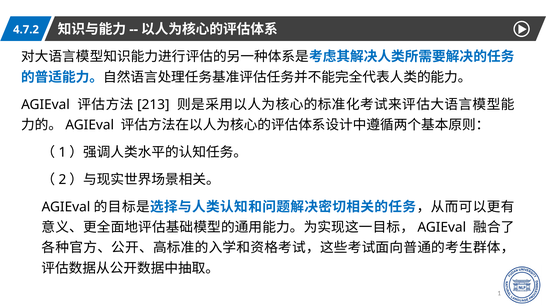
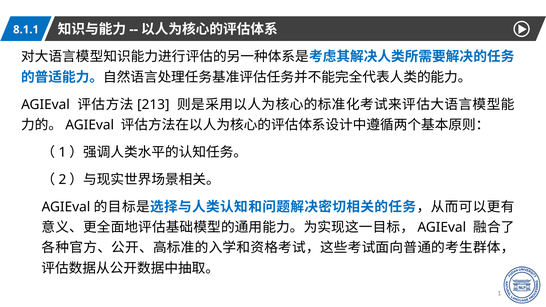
4.7.2: 4.7.2 -> 8.1.1 (26, 30)
